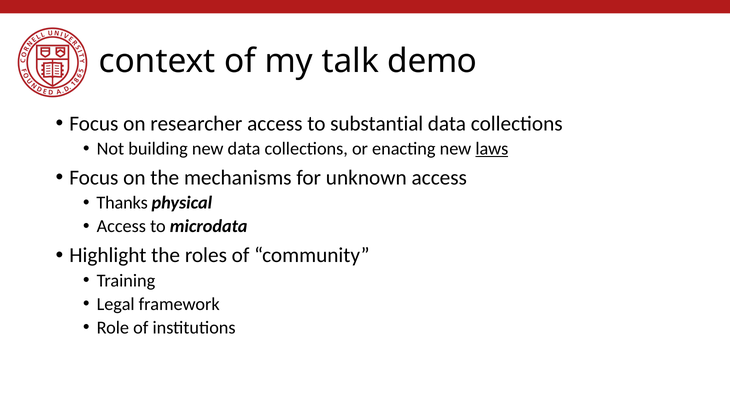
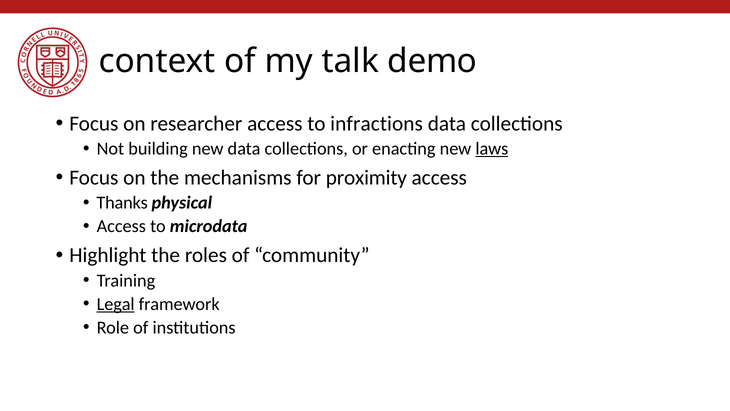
substantial: substantial -> infractions (377, 123)
unknown: unknown -> proximity (366, 178)
Legal underline: none -> present (116, 304)
